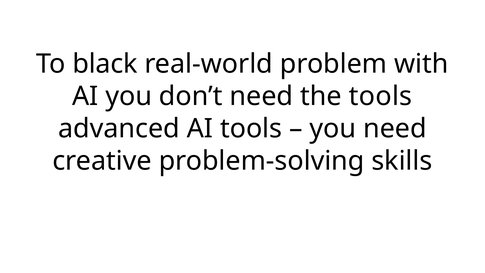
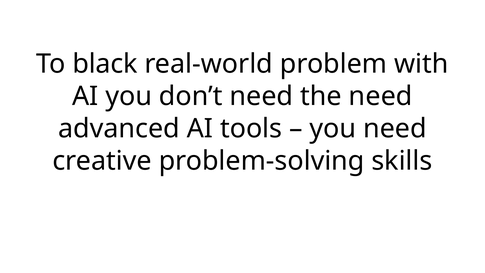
the tools: tools -> need (381, 96)
